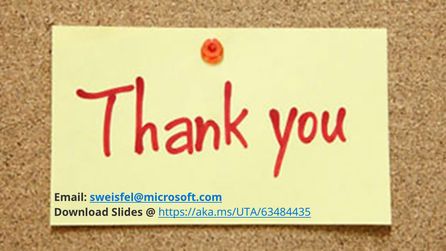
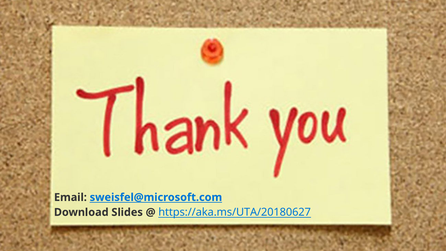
https://aka.ms/UTA/63484435: https://aka.ms/UTA/63484435 -> https://aka.ms/UTA/20180627 (235, 212)
